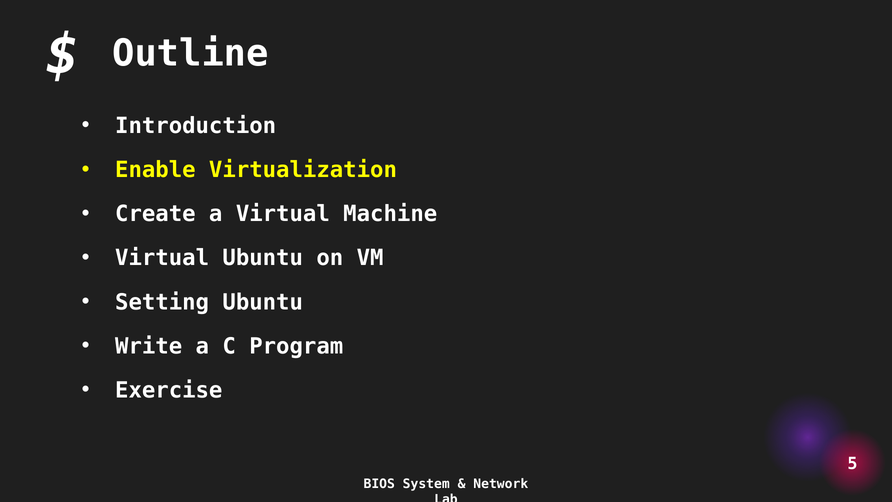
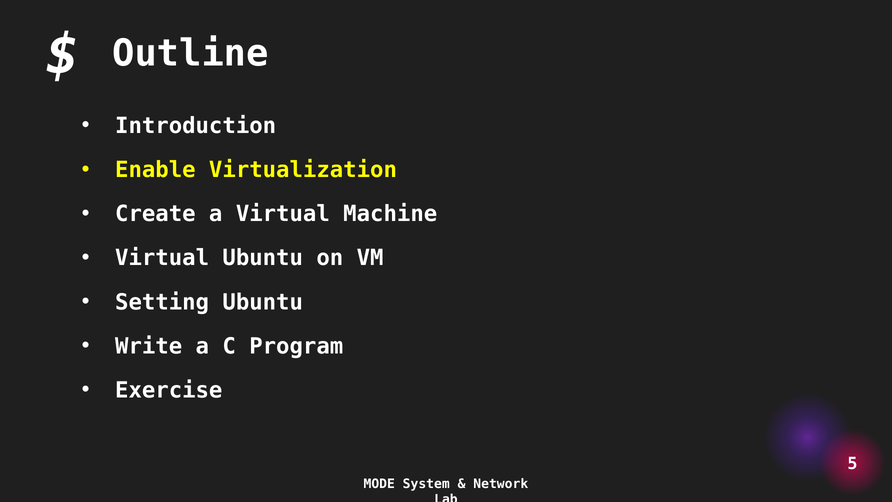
BIOS: BIOS -> MODE (379, 484)
